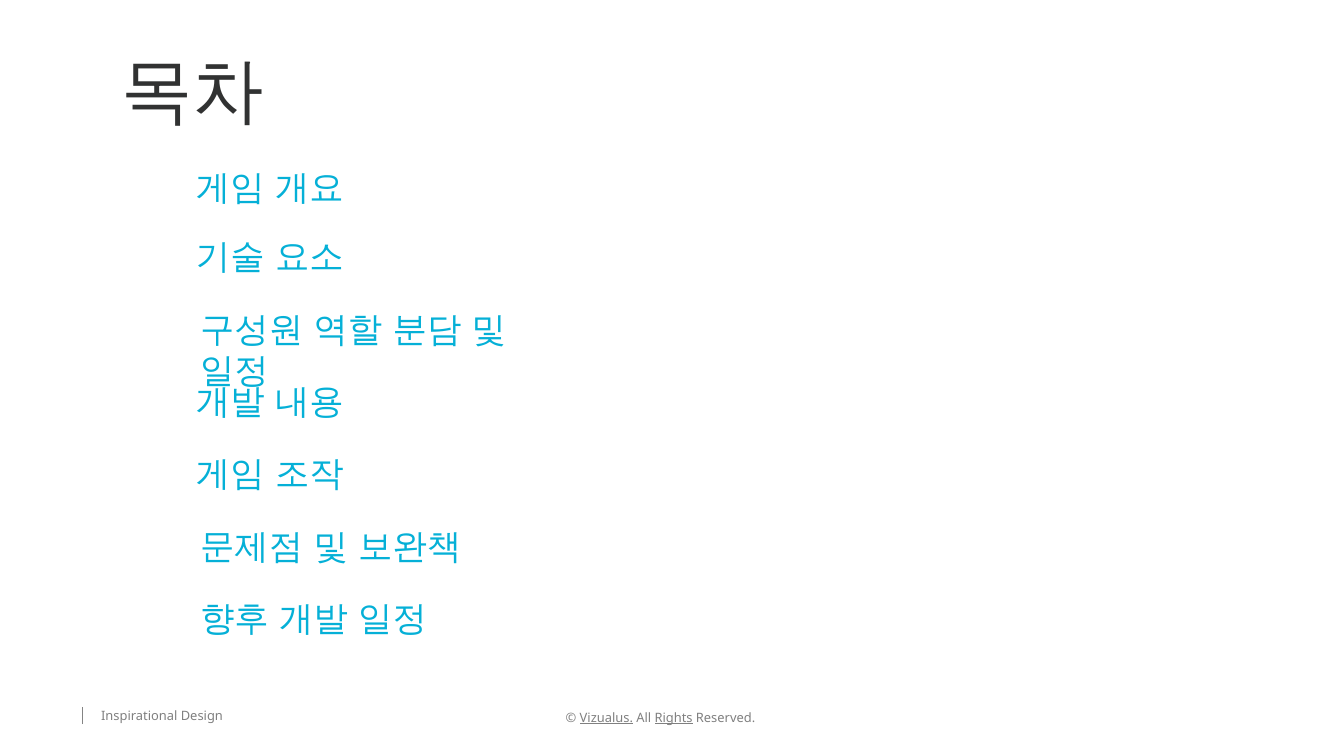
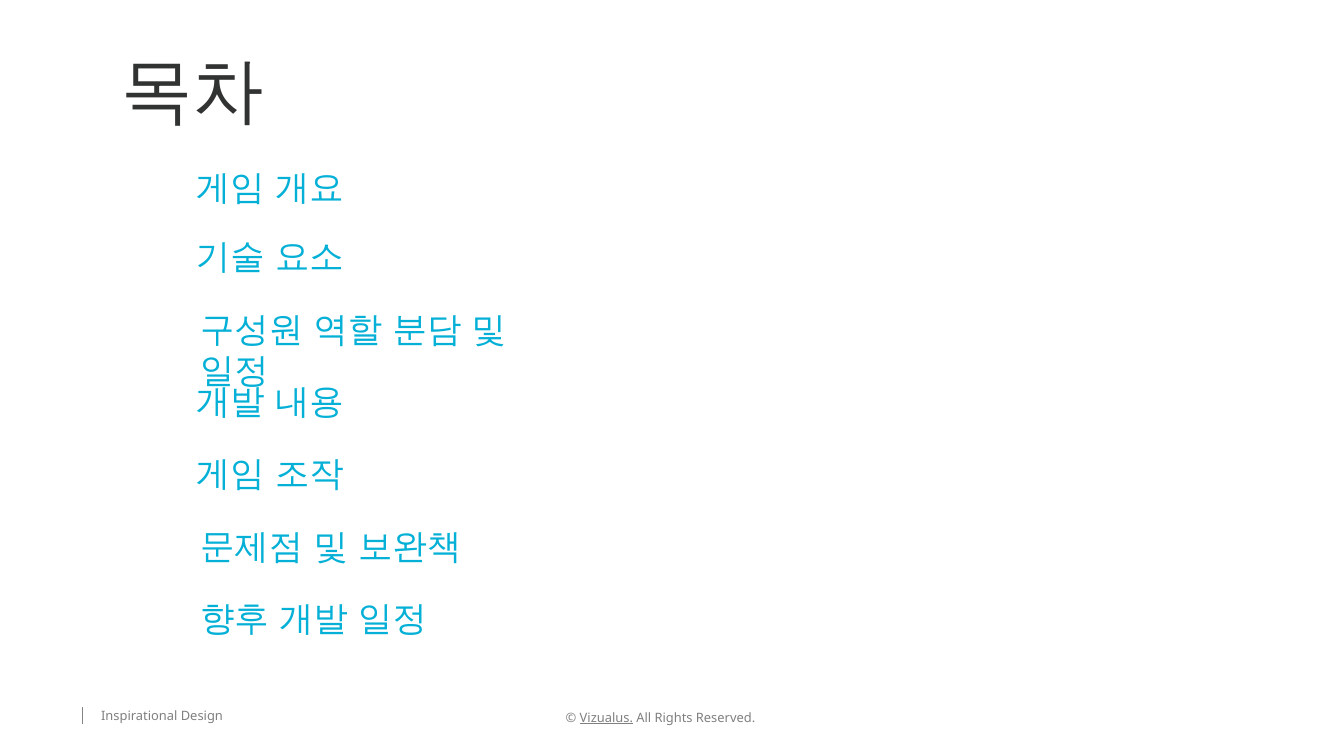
Rights underline: present -> none (674, 718)
